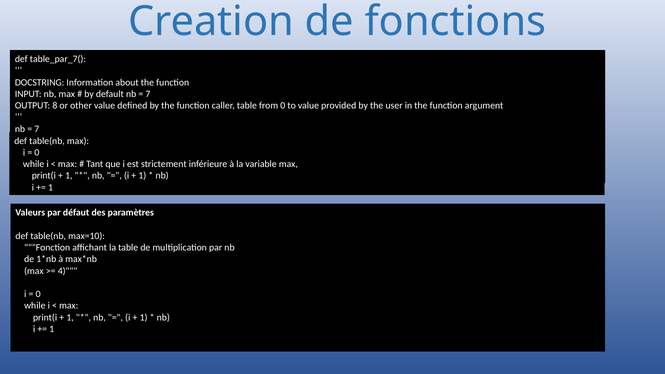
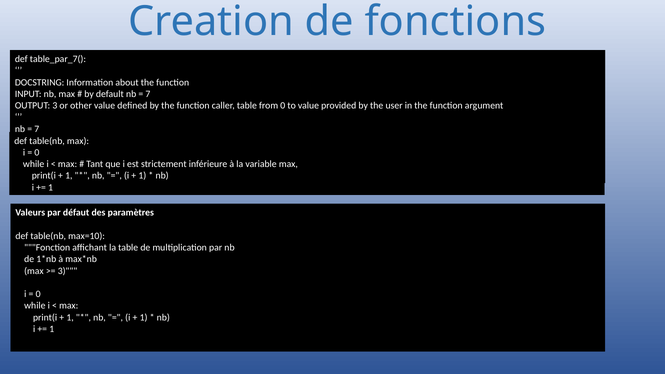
OUTPUT 8: 8 -> 3 (55, 106)
4: 4 -> 3 (68, 271)
